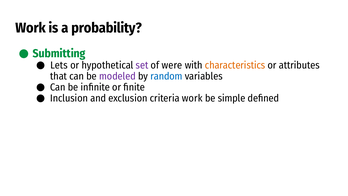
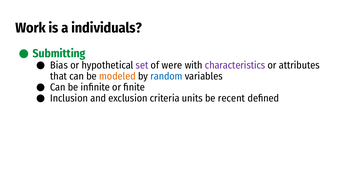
probability: probability -> individuals (107, 28)
Lets: Lets -> Bias (59, 65)
characteristics colour: orange -> purple (235, 65)
modeled colour: purple -> orange (117, 76)
criteria work: work -> units (192, 98)
simple: simple -> recent (231, 98)
